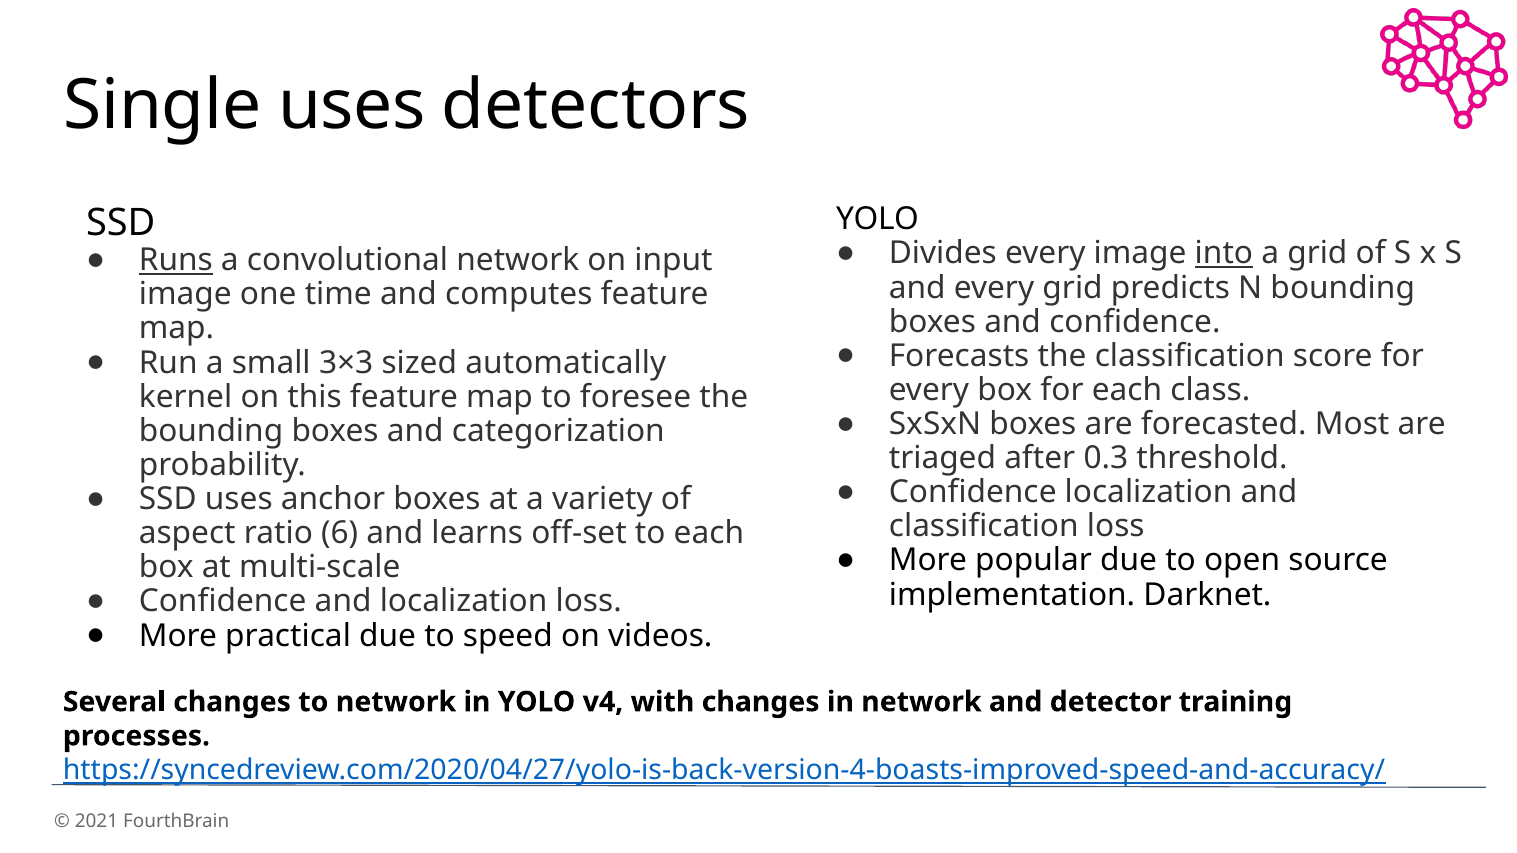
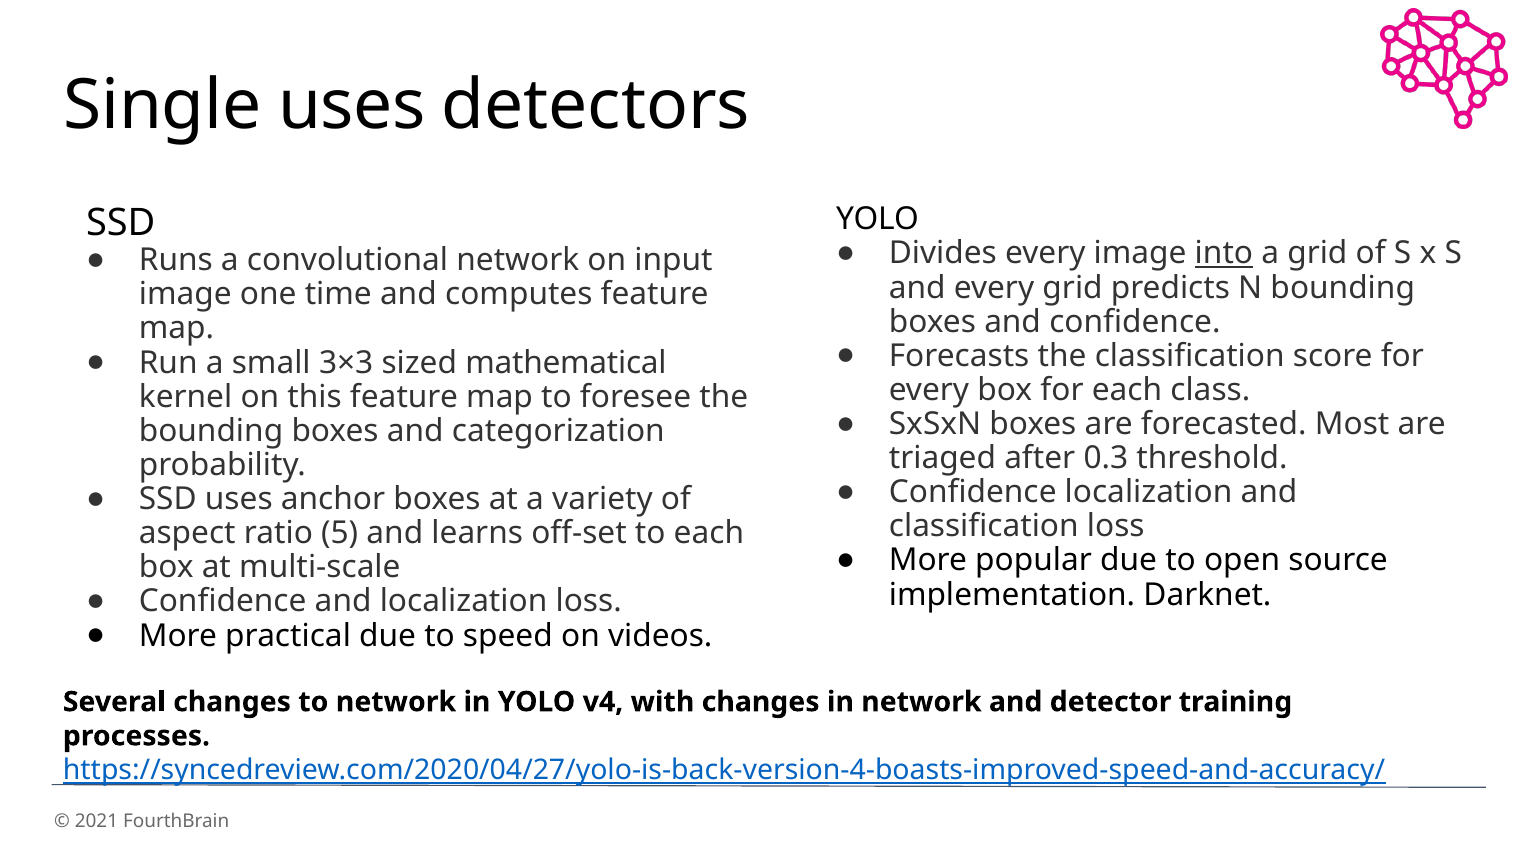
Runs underline: present -> none (176, 260)
automatically: automatically -> mathematical (566, 363)
6: 6 -> 5 (340, 533)
